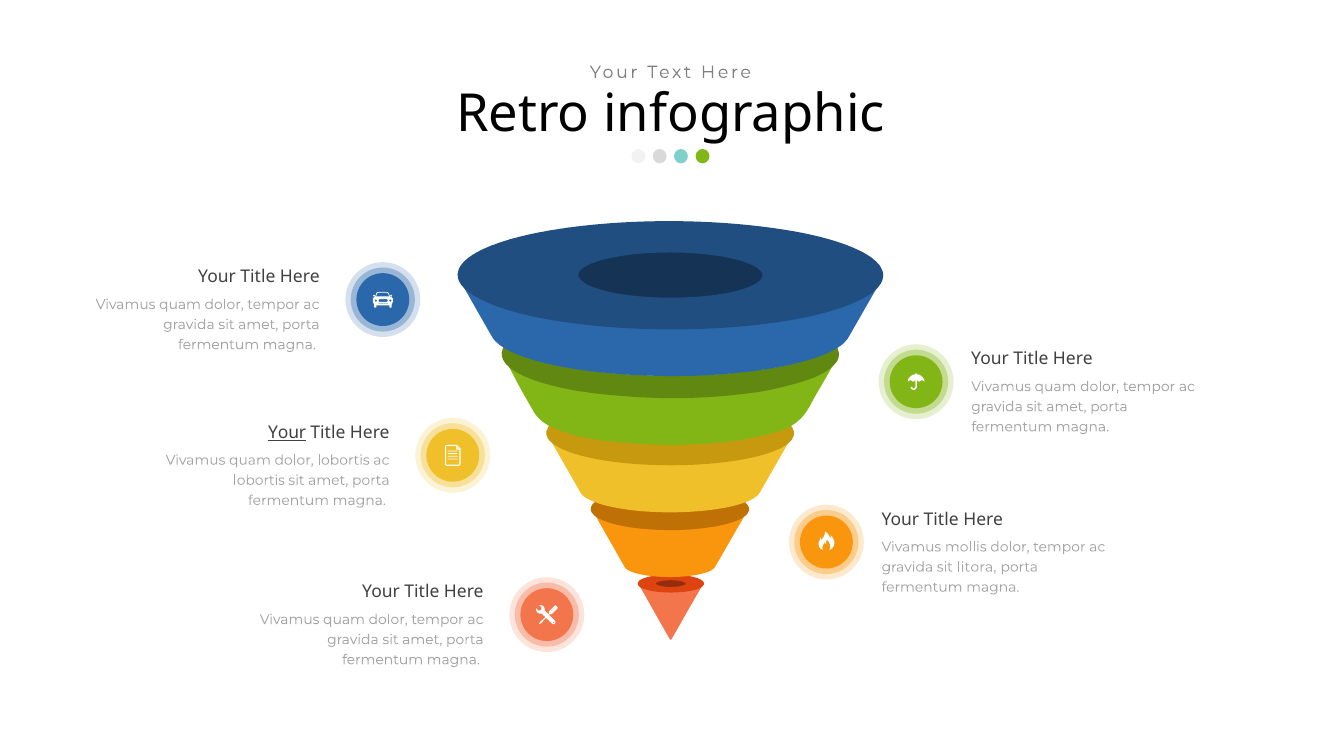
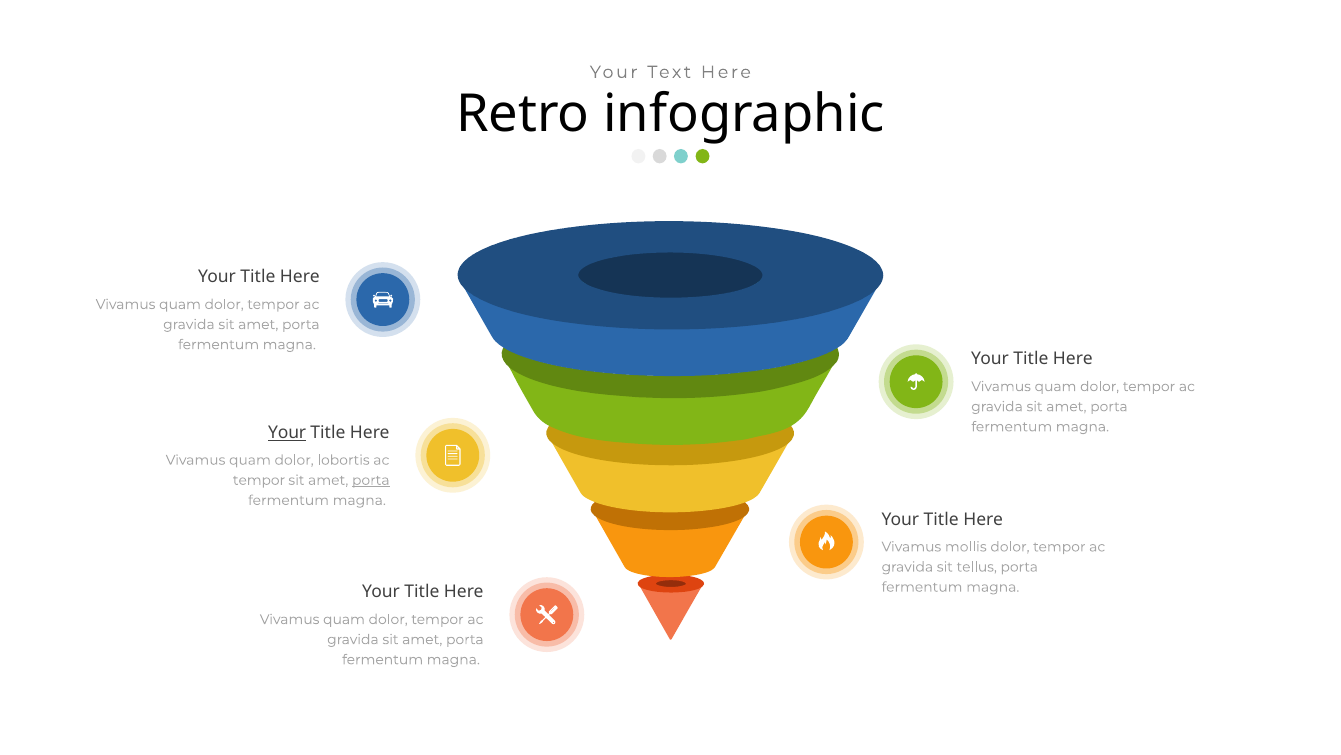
lobortis: lobortis -> tempor (259, 481)
porta underline: none -> present (371, 481)
litora: litora -> tellus (977, 567)
